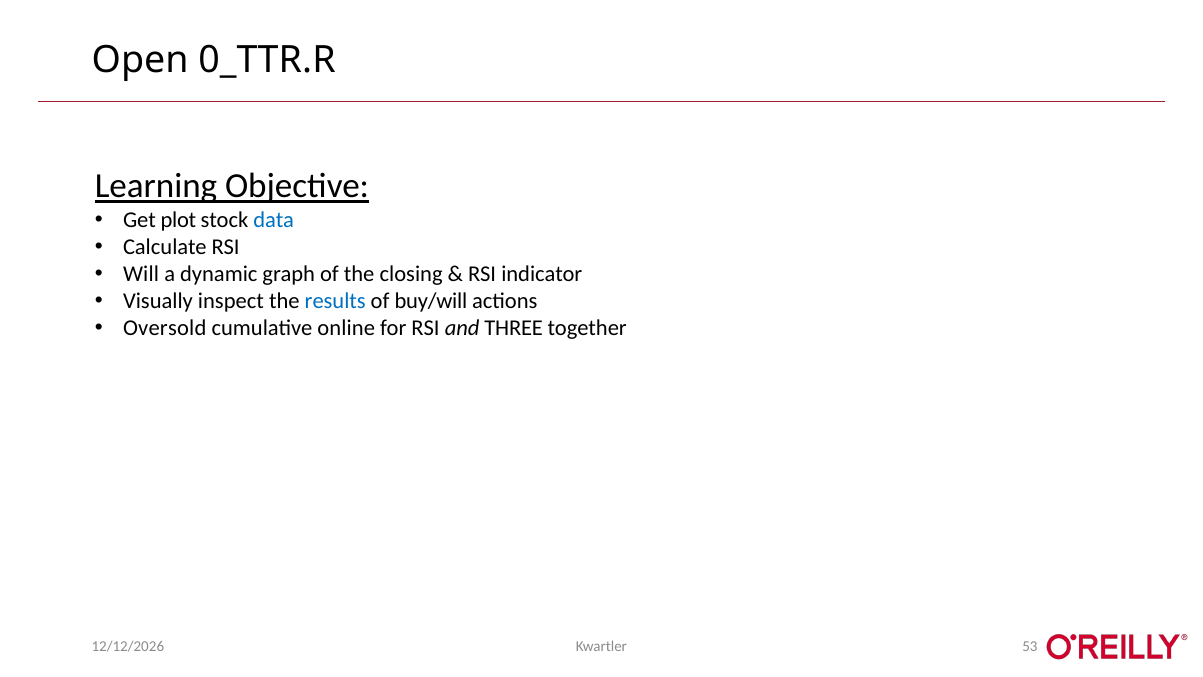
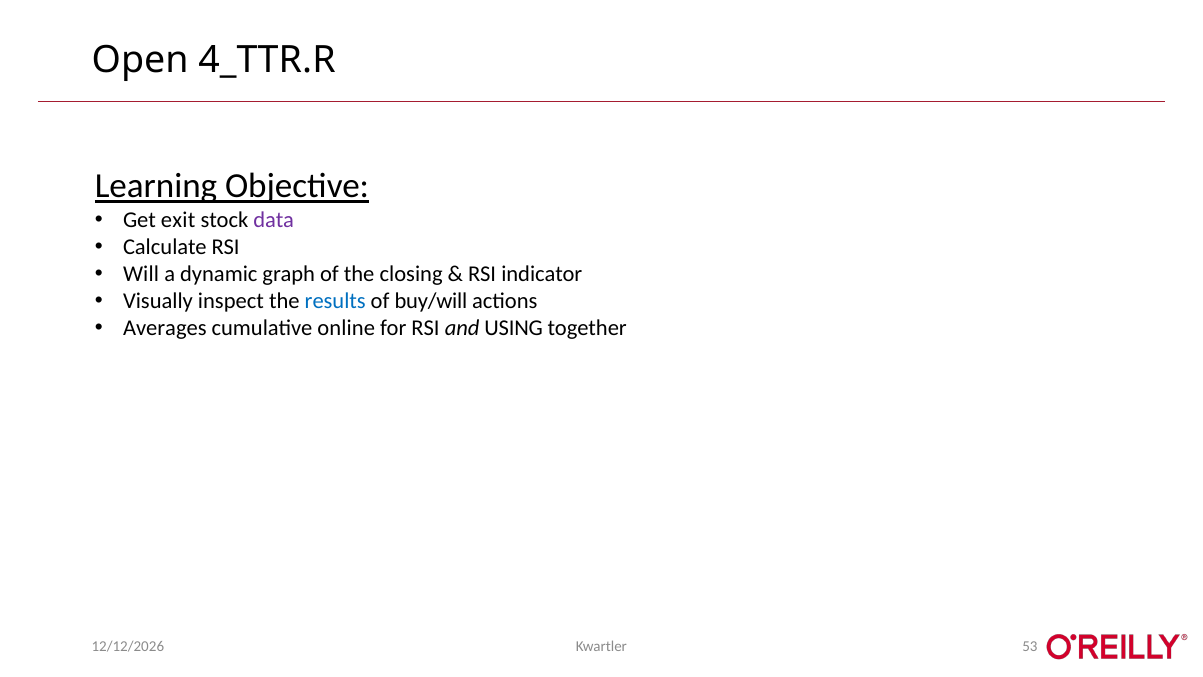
0_TTR.R: 0_TTR.R -> 4_TTR.R (267, 61)
plot: plot -> exit (178, 220)
data colour: blue -> purple (274, 220)
Oversold: Oversold -> Averages (165, 328)
THREE: THREE -> USING (514, 328)
